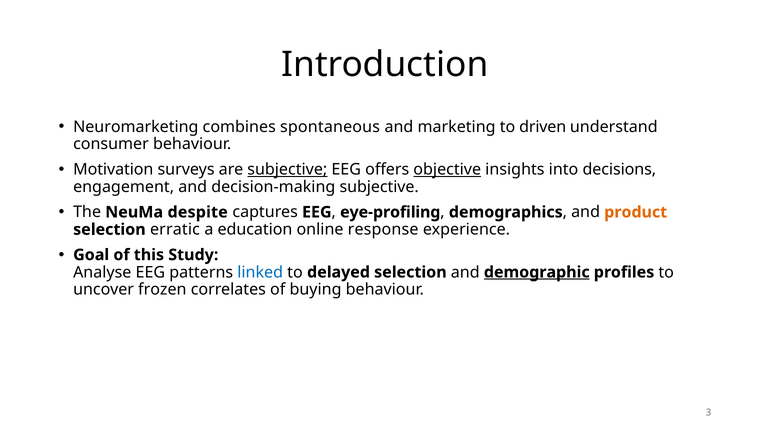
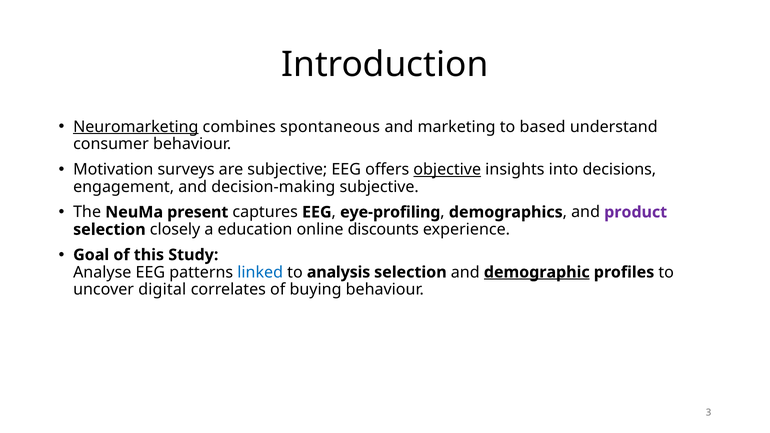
Neuromarketing underline: none -> present (136, 127)
driven: driven -> based (543, 127)
subjective underline: present -> none (287, 169)
despite: despite -> present (198, 212)
product colour: orange -> purple (636, 212)
erratic: erratic -> closely (175, 230)
response: response -> discounts (383, 230)
delayed: delayed -> analysis (339, 272)
frozen: frozen -> digital (162, 290)
